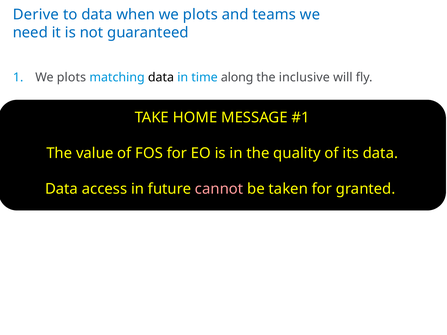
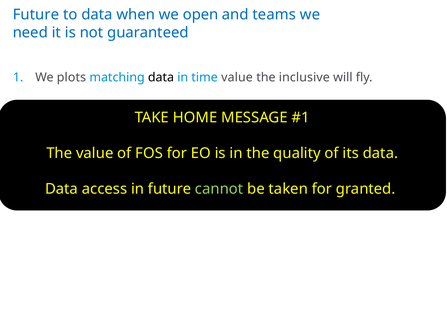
Derive: Derive -> Future (36, 15)
when we plots: plots -> open (201, 15)
time along: along -> value (237, 78)
cannot colour: pink -> light green (219, 189)
